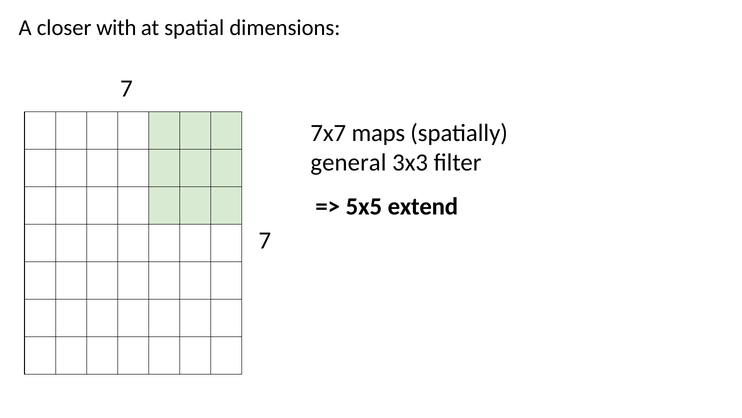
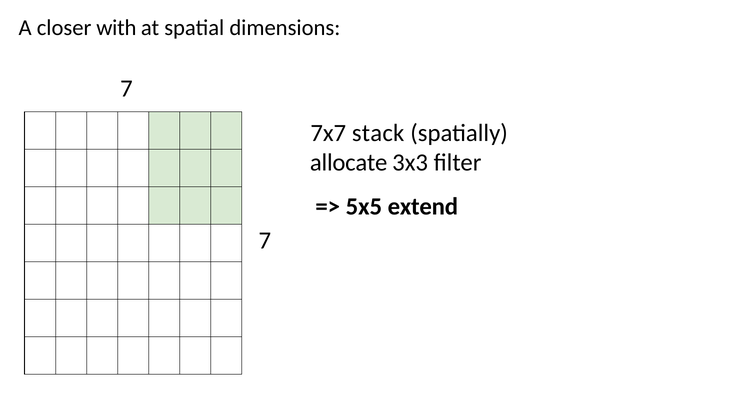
maps: maps -> stack (378, 133)
general: general -> allocate (349, 162)
